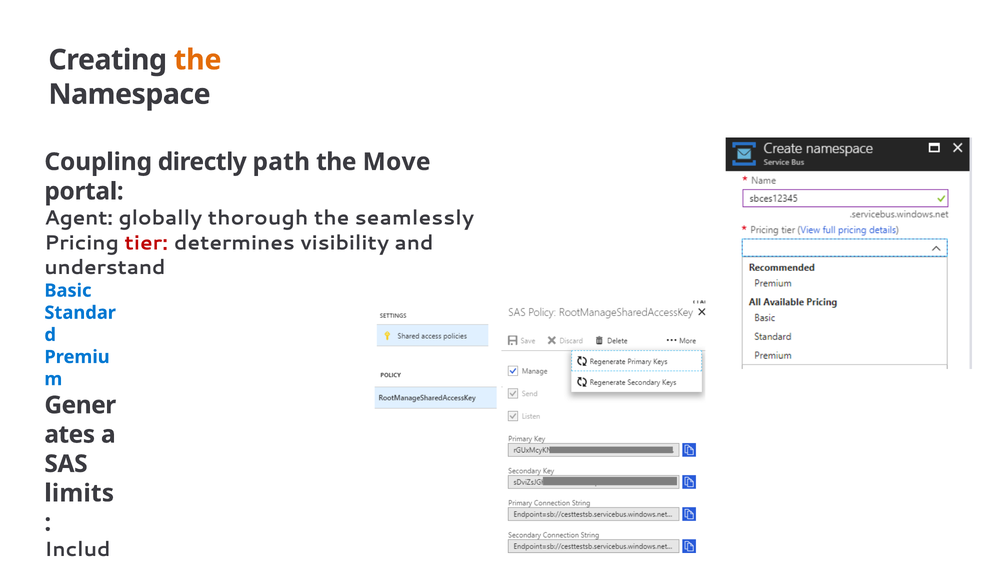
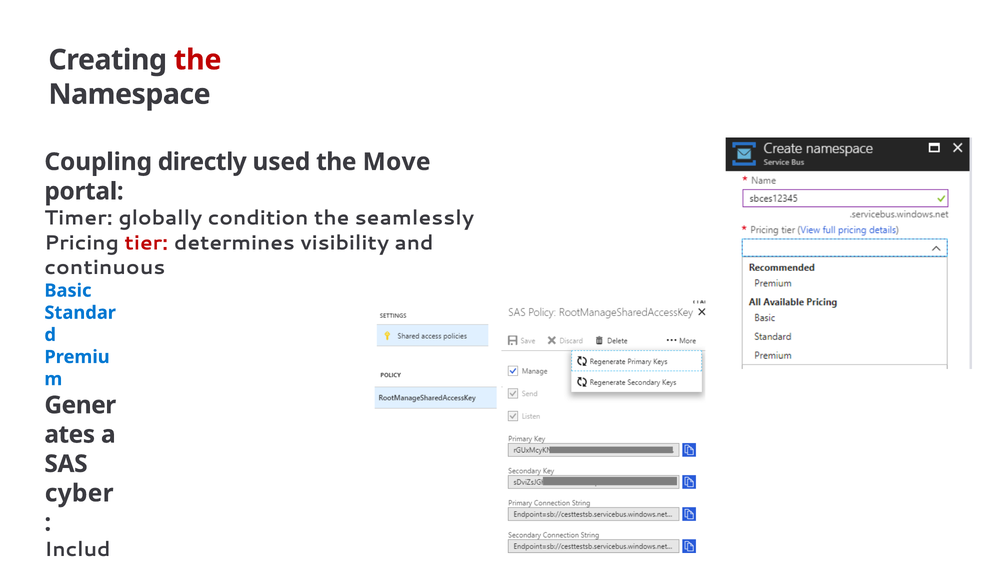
the colour: orange -> red (198, 60)
path: path -> used (281, 162)
Agent: Agent -> Timer (78, 218)
thorough: thorough -> condition (258, 218)
understand: understand -> continuous (105, 267)
limits: limits -> cyber (79, 493)
